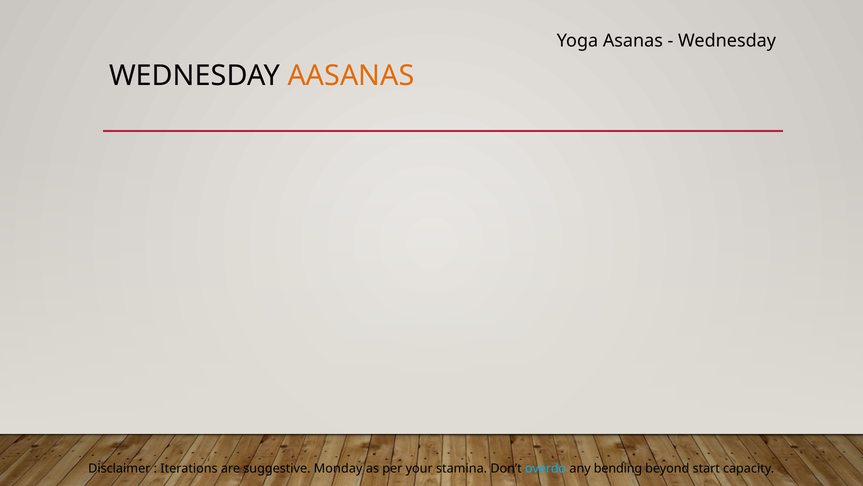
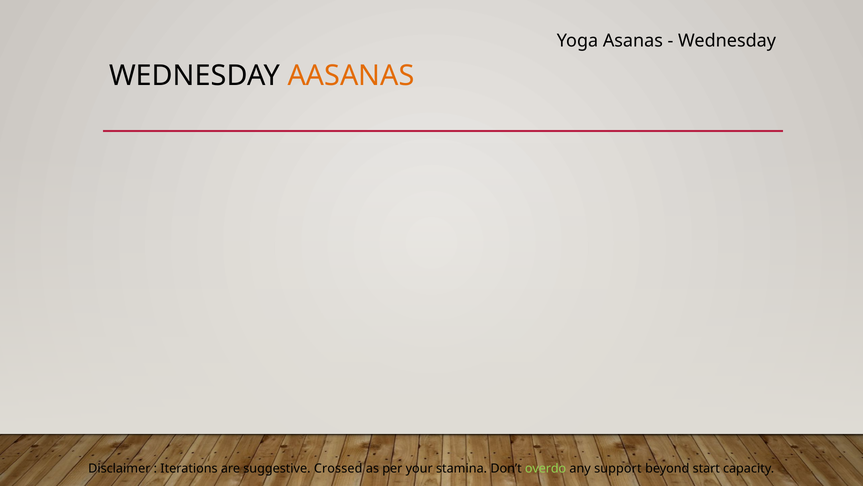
Monday: Monday -> Crossed (338, 468)
overdo colour: light blue -> light green (546, 468)
bending: bending -> support (618, 468)
